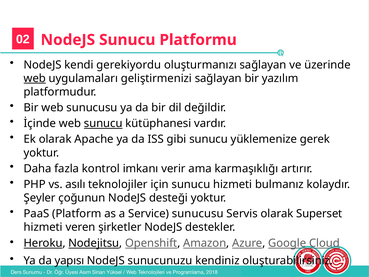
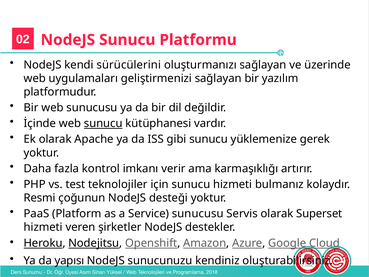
gerekiyordu: gerekiyordu -> sürücülerini (129, 65)
web underline: present -> none (35, 78)
asılı: asılı -> test (75, 184)
Şeyler: Şeyler -> Resmi (40, 198)
